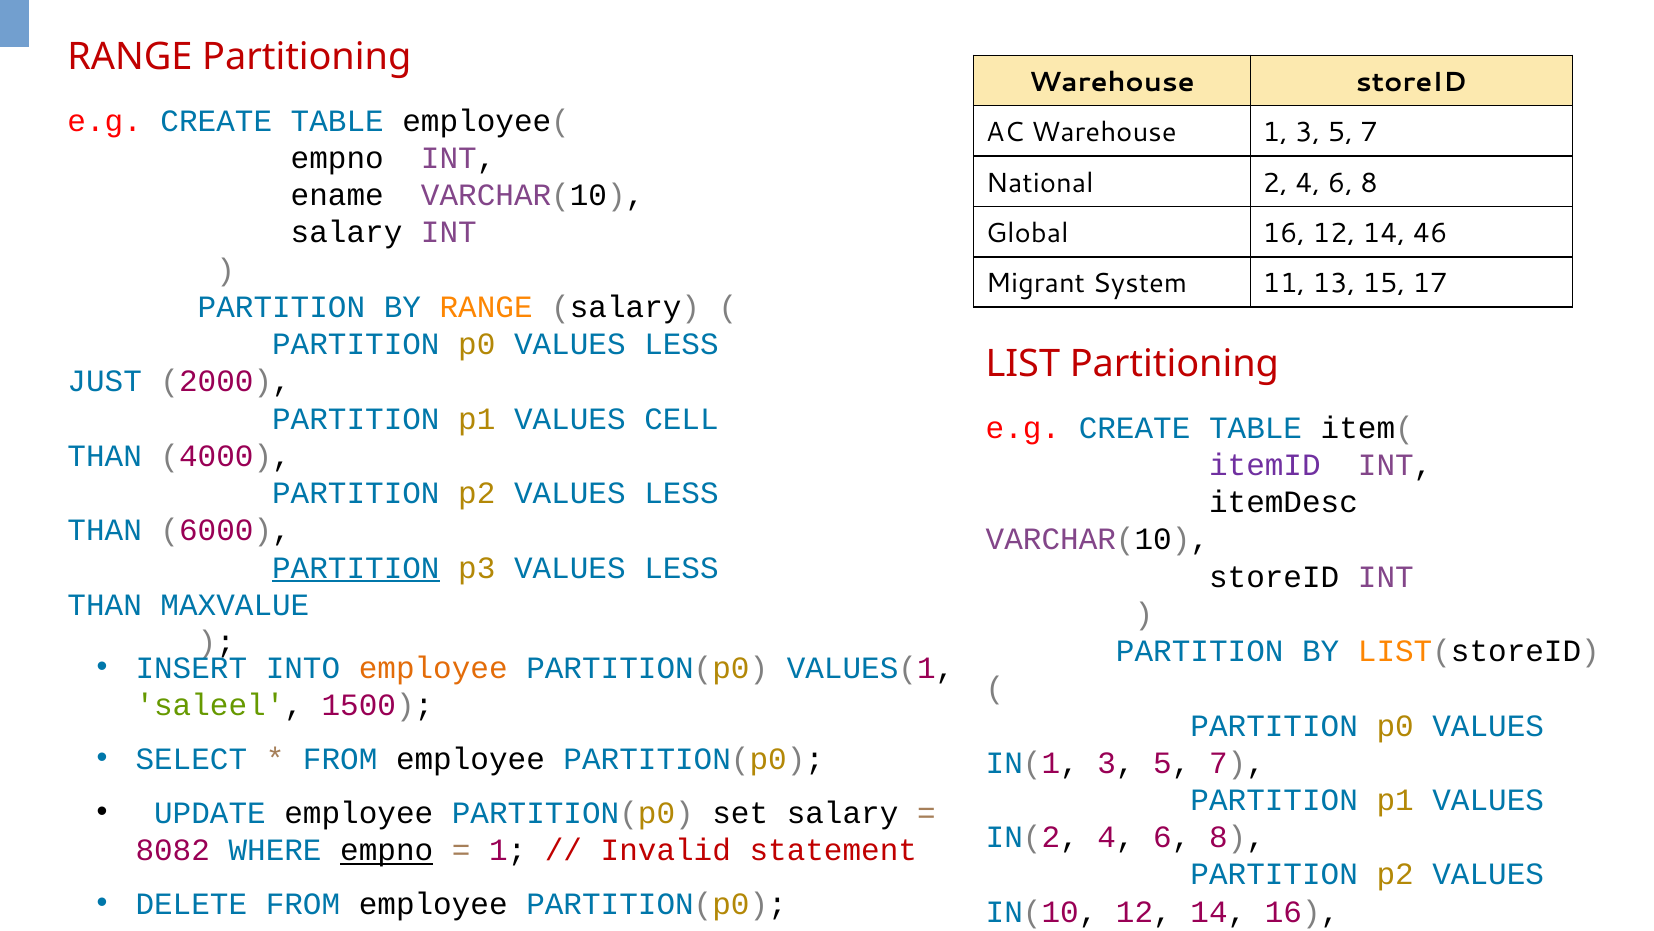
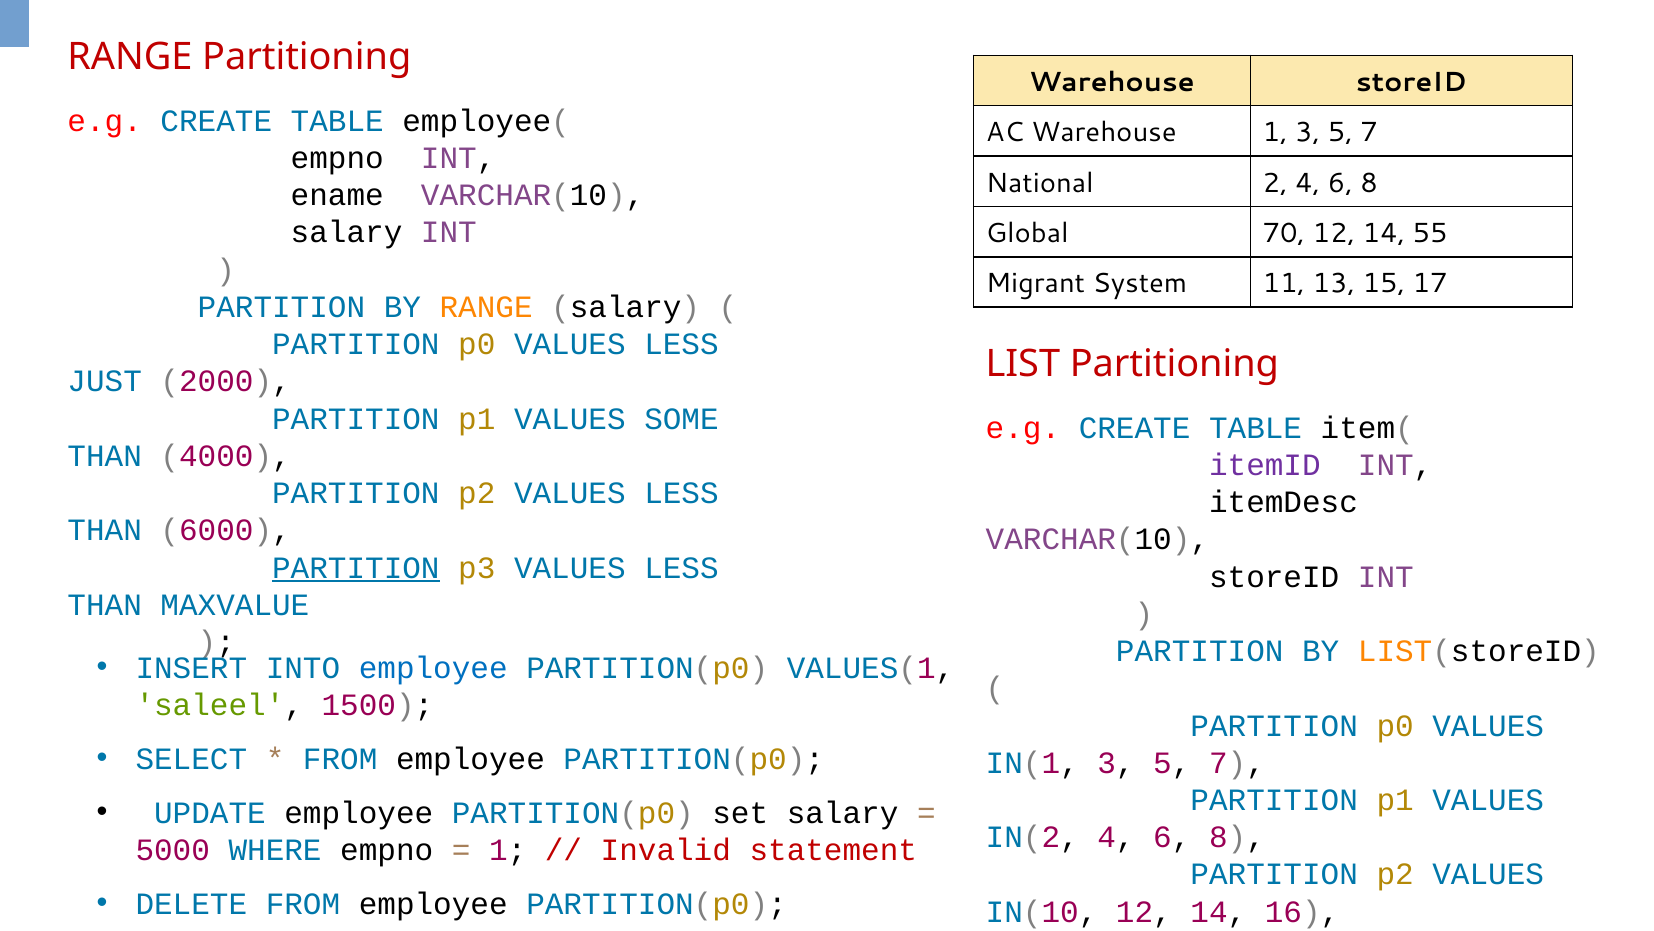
Global 16: 16 -> 70 (1284, 233)
46: 46 -> 55 (1430, 233)
CELL: CELL -> SOME (681, 419)
employee colour: orange -> blue (433, 668)
8082: 8082 -> 5000 (173, 850)
empno underline: present -> none (387, 850)
